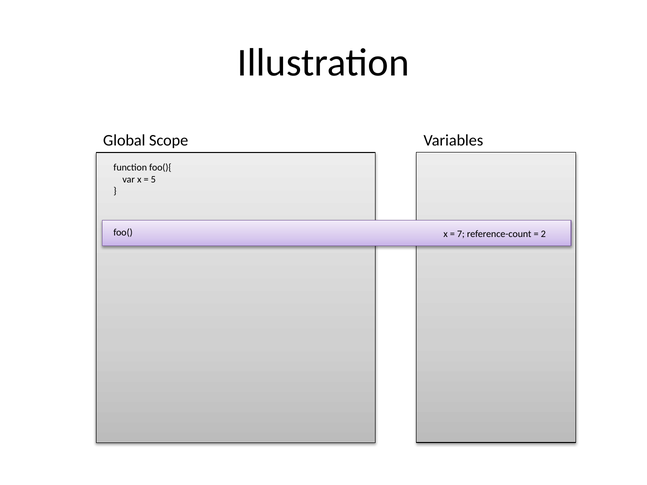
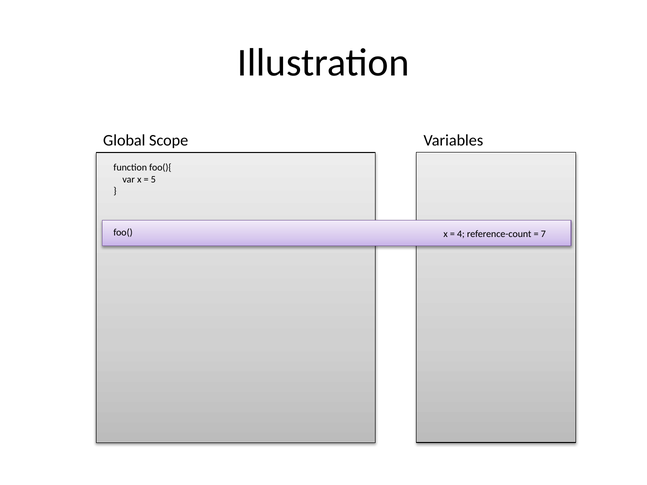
7: 7 -> 4 (461, 234)
2: 2 -> 7 (543, 234)
